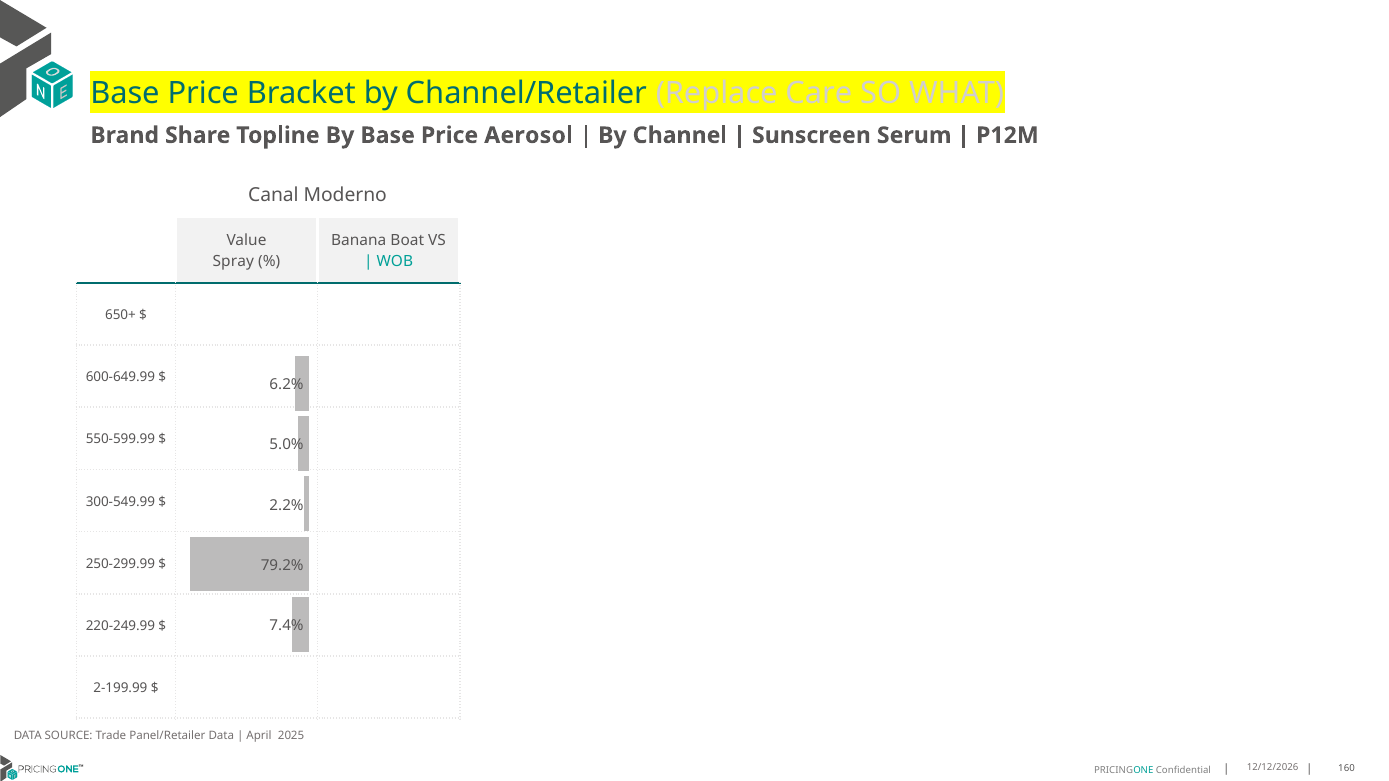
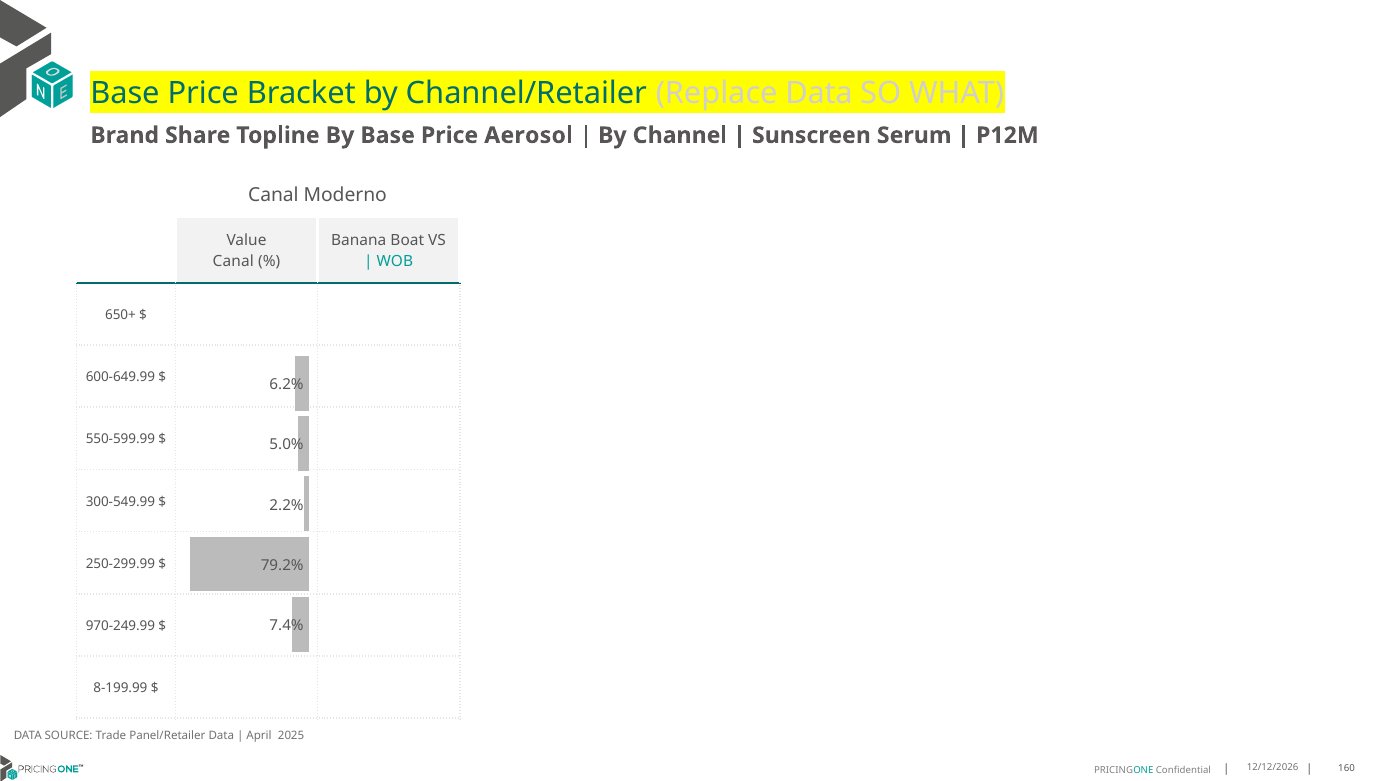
Replace Care: Care -> Data (819, 93)
Spray: Spray -> Canal (233, 262)
220-249.99: 220-249.99 -> 970-249.99 (120, 626)
2-199.99: 2-199.99 -> 8-199.99 (120, 689)
